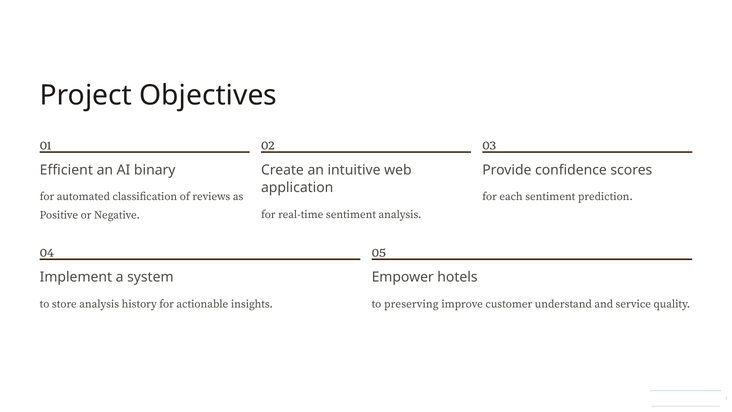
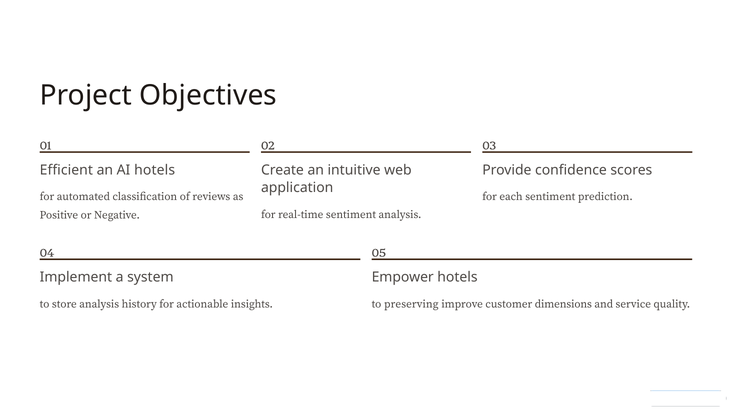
AI binary: binary -> hotels (155, 170)
understand: understand -> dimensions (563, 304)
